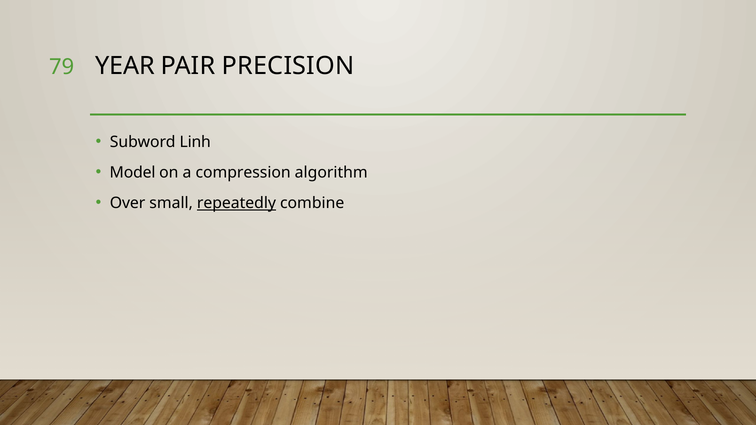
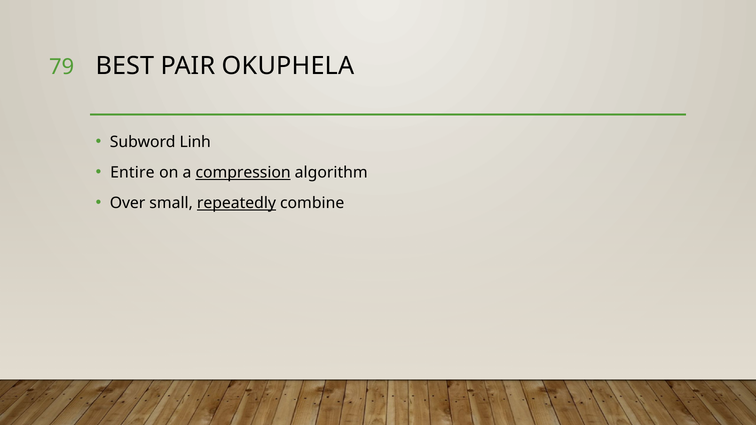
YEAR: YEAR -> BEST (125, 66)
PRECISION: PRECISION -> OKUPHELA (288, 66)
Model: Model -> Entire (132, 173)
compression underline: none -> present (243, 173)
